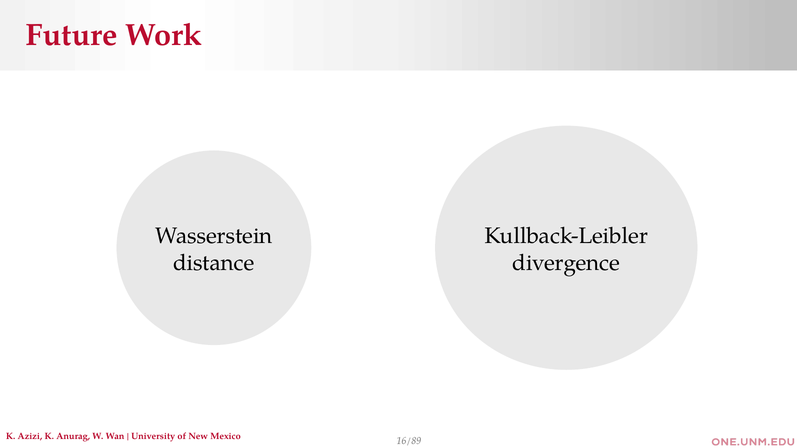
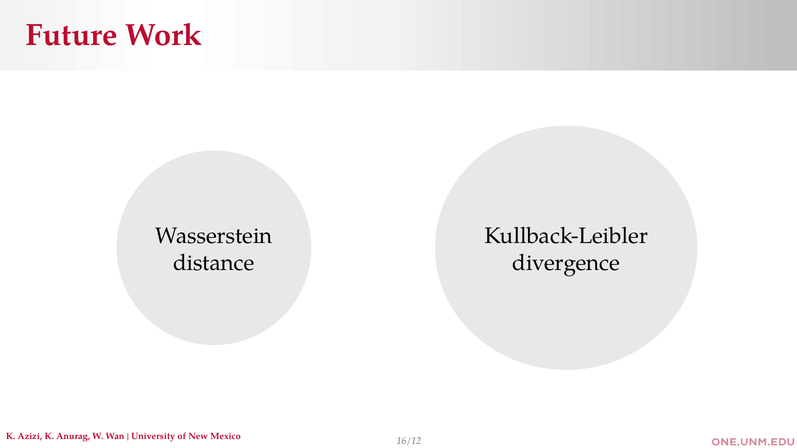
/89: /89 -> /12 (414, 441)
